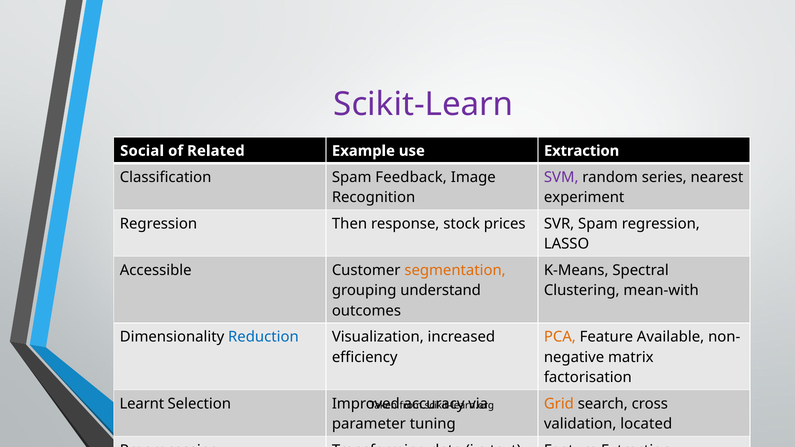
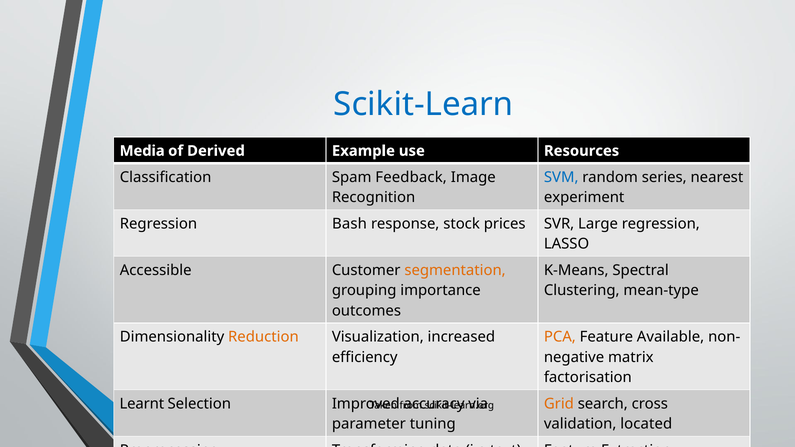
Scikit-Learn colour: purple -> blue (423, 104)
Social: Social -> Media (142, 151)
Related: Related -> Derived (216, 151)
use Extraction: Extraction -> Resources (582, 151)
SVM colour: purple -> blue (561, 177)
Then: Then -> Bash (349, 224)
SVR Spam: Spam -> Large (598, 224)
understand: understand -> importance (441, 291)
mean-with: mean-with -> mean-type (661, 291)
Reduction colour: blue -> orange (263, 337)
